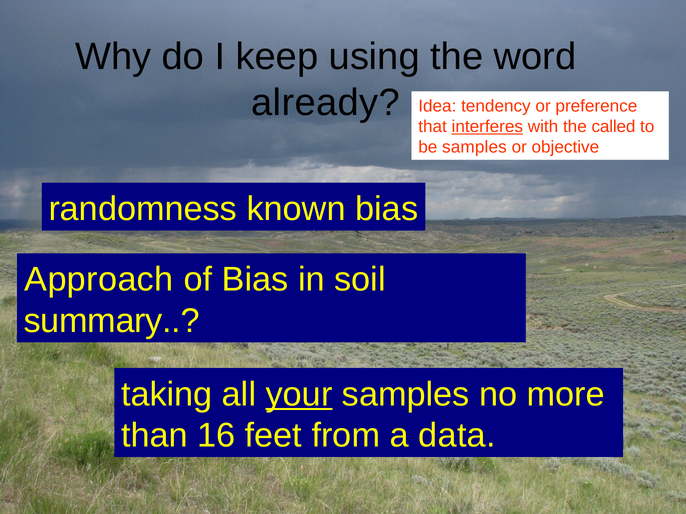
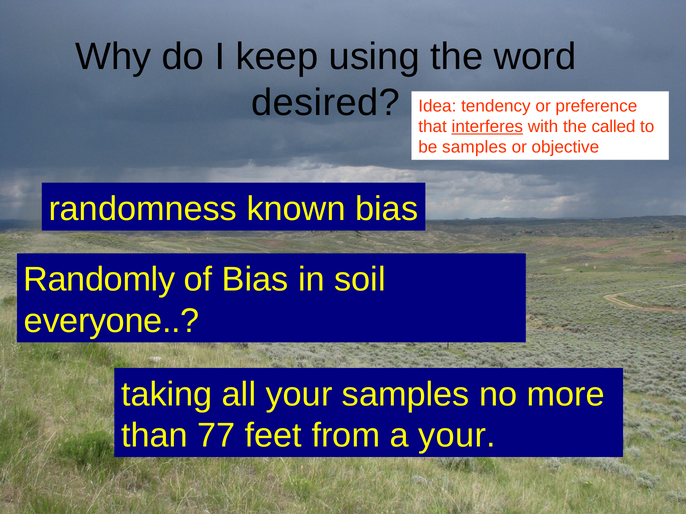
already: already -> desired (326, 103)
Approach: Approach -> Randomly (99, 280)
summary: summary -> everyone (112, 321)
your underline: present -> none (299, 395)
16: 16 -> 77 (216, 436)
a data: data -> your (457, 436)
